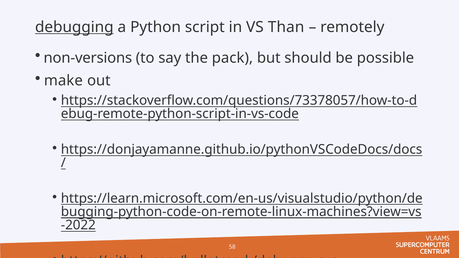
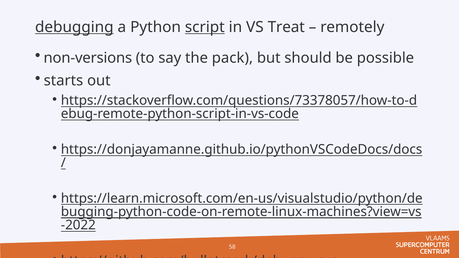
script underline: none -> present (205, 27)
Than: Than -> Treat (286, 27)
make: make -> starts (63, 81)
